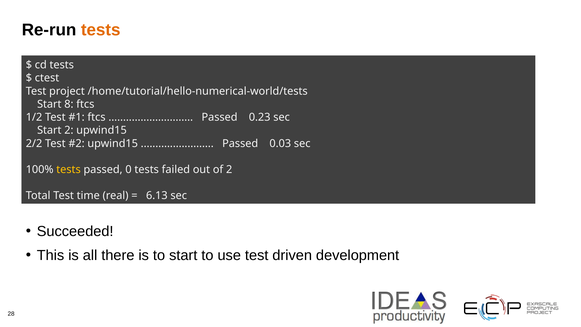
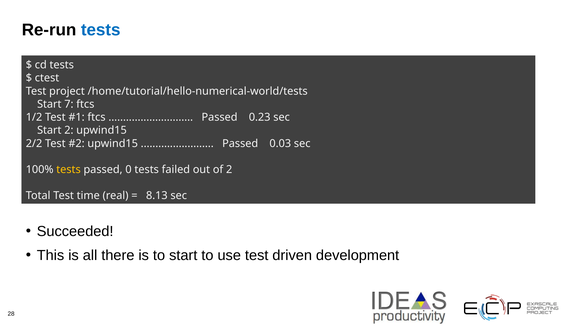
tests colour: orange -> blue (101, 30)
8: 8 -> 7 (69, 104)
6.13: 6.13 -> 8.13 (157, 196)
